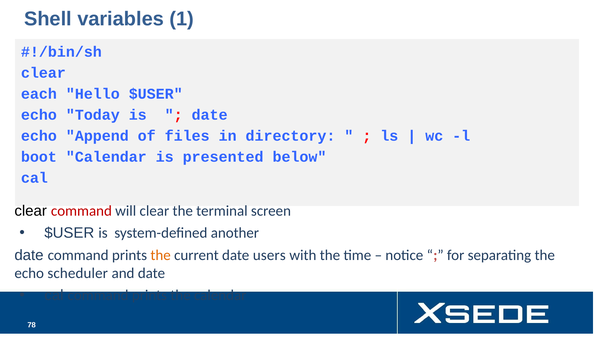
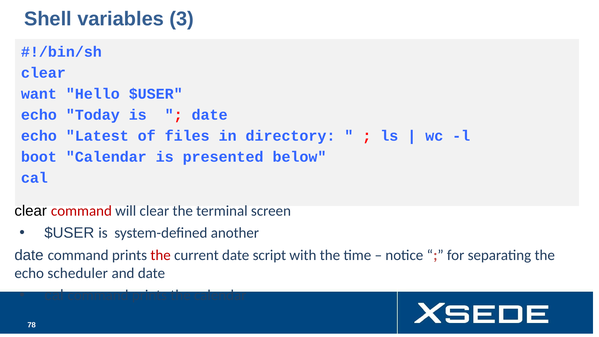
1: 1 -> 3 (182, 19)
each: each -> want (39, 94)
Append: Append -> Latest (97, 136)
the colour: orange -> red (161, 255)
users: users -> script (269, 255)
